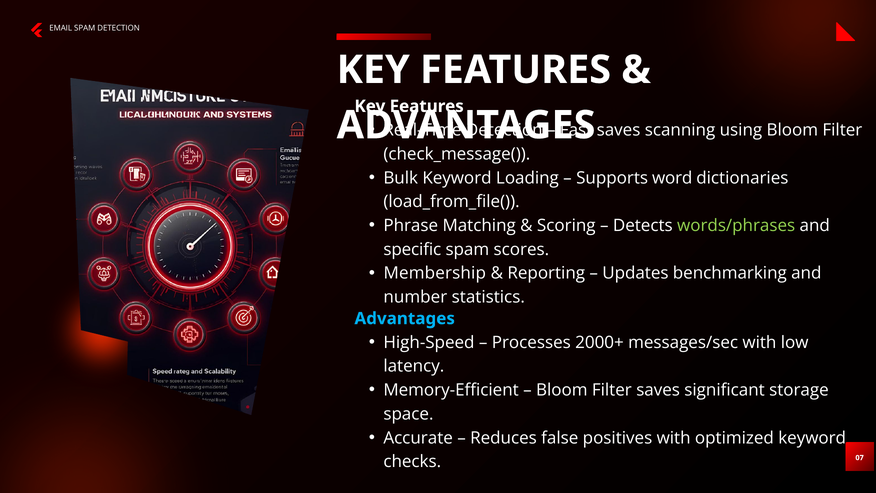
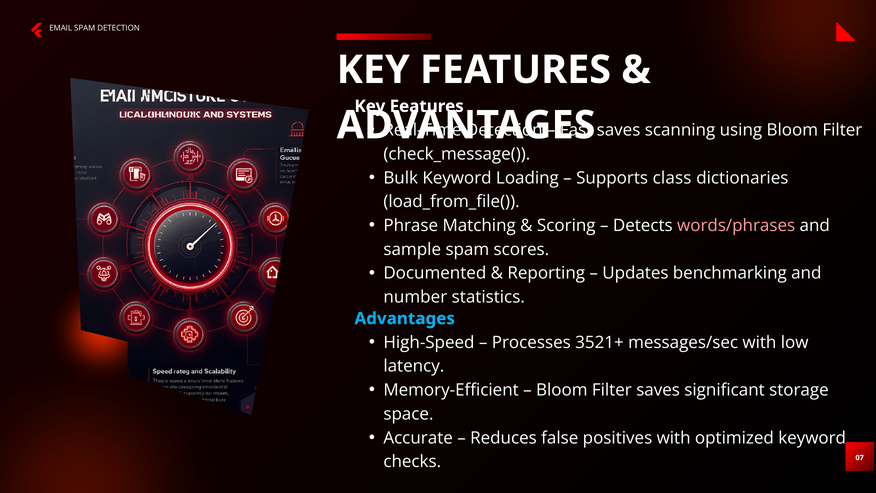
word: word -> class (672, 178)
words/phrases colour: light green -> pink (736, 225)
specific: specific -> sample (412, 249)
Membership: Membership -> Documented (435, 273)
2000+: 2000+ -> 3521+ (599, 342)
